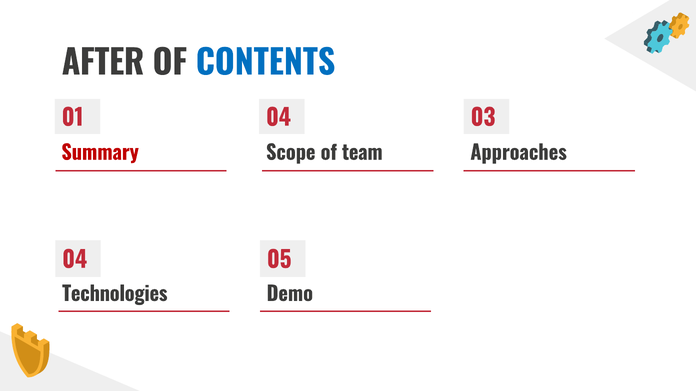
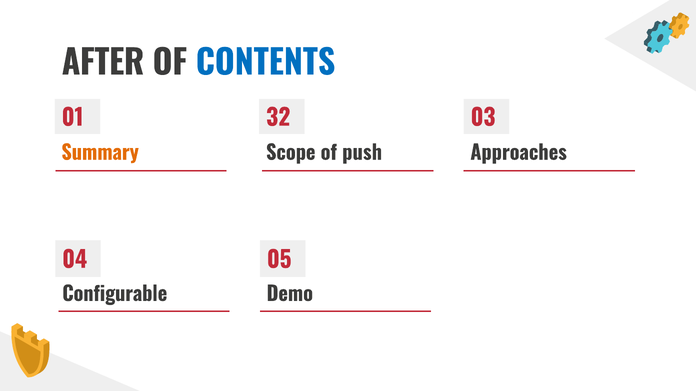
01 04: 04 -> 32 (278, 118)
Summary colour: red -> orange (100, 153)
team: team -> push (362, 153)
Technologies: Technologies -> Configurable (115, 295)
